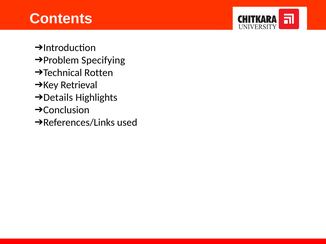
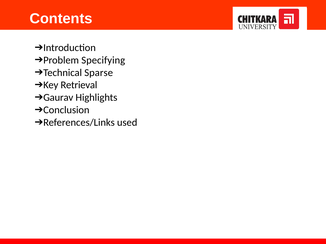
Rotten: Rotten -> Sparse (99, 73)
Details: Details -> Gaurav (58, 98)
